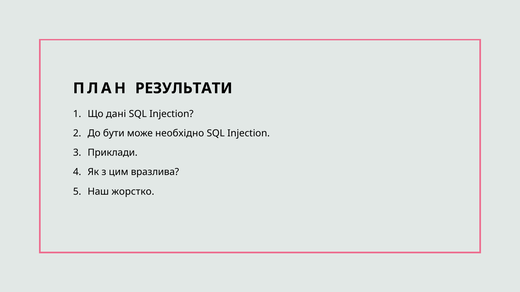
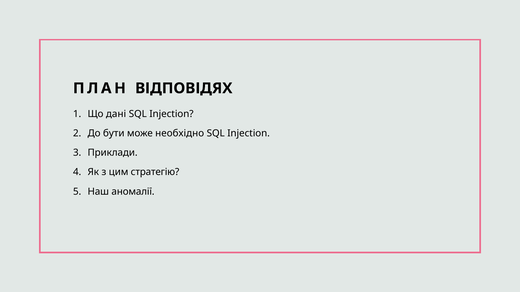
РЕЗУЛЬТАТИ: РЕЗУЛЬТАТИ -> ВІДПОВІДЯХ (184, 88)
вразлива: вразлива -> стратегію (155, 172)
жорстко: жорстко -> аномалії (133, 192)
